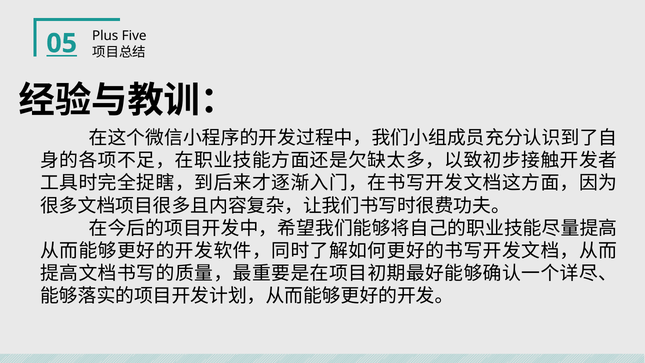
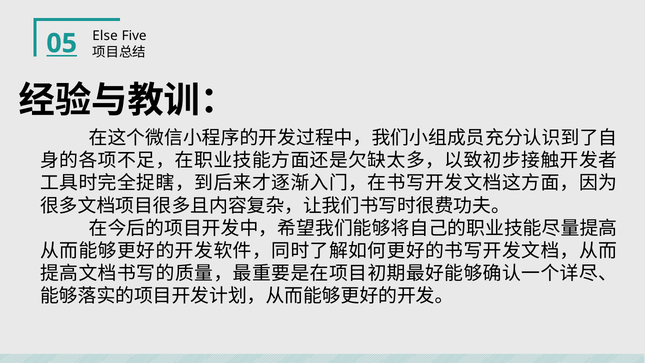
Plus: Plus -> Else (105, 36)
